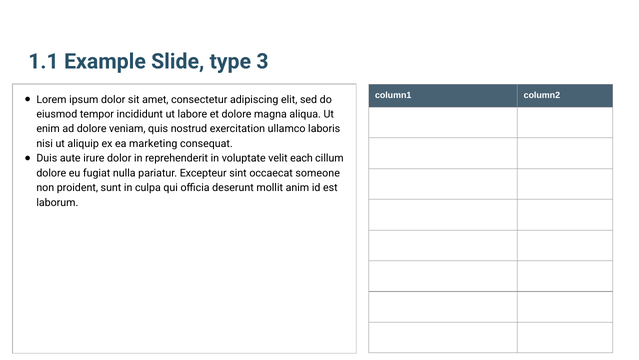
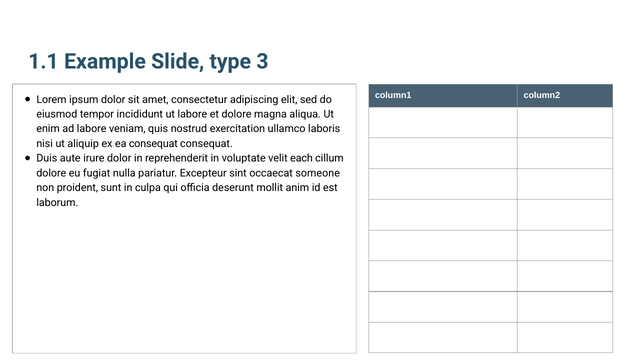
ad dolore: dolore -> labore (92, 129)
ea marketing: marketing -> consequat (153, 143)
